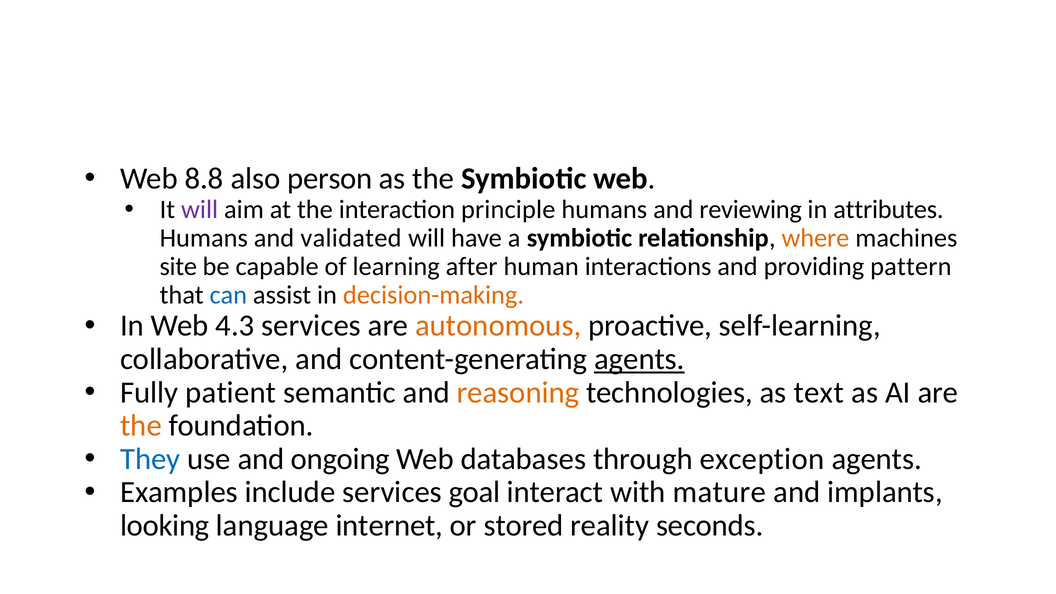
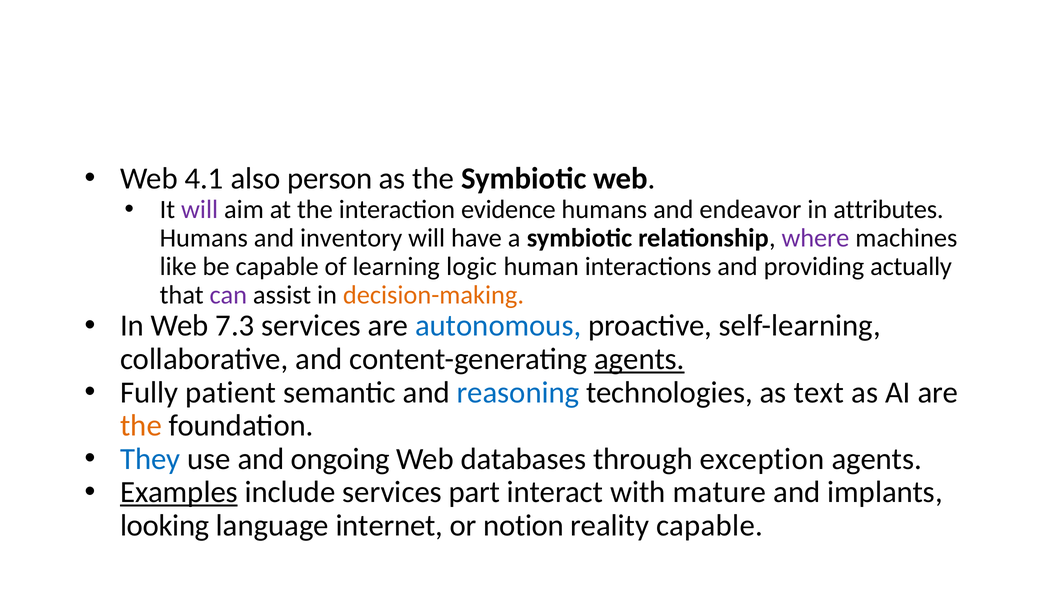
8.8: 8.8 -> 4.1 (204, 179)
principle: principle -> evidence (508, 209)
reviewing: reviewing -> endeavor (750, 209)
validated: validated -> inventory (351, 238)
where colour: orange -> purple (815, 238)
site: site -> like (178, 266)
after: after -> logic (472, 266)
pattern: pattern -> actually (911, 266)
can colour: blue -> purple (228, 295)
4.3: 4.3 -> 7.3 (235, 326)
autonomous colour: orange -> blue (498, 326)
reasoning colour: orange -> blue (518, 392)
Examples underline: none -> present (179, 492)
goal: goal -> part (474, 492)
stored: stored -> notion (524, 525)
reality seconds: seconds -> capable (710, 525)
